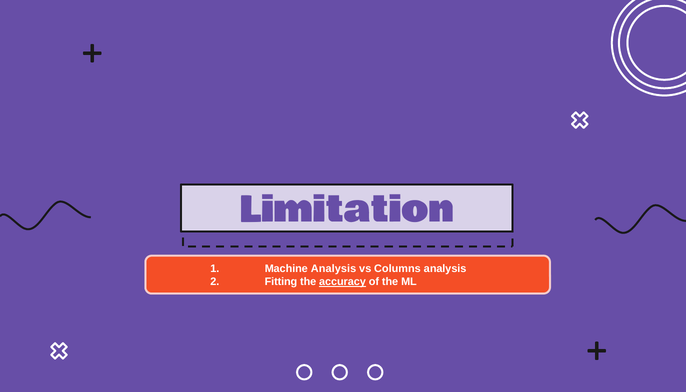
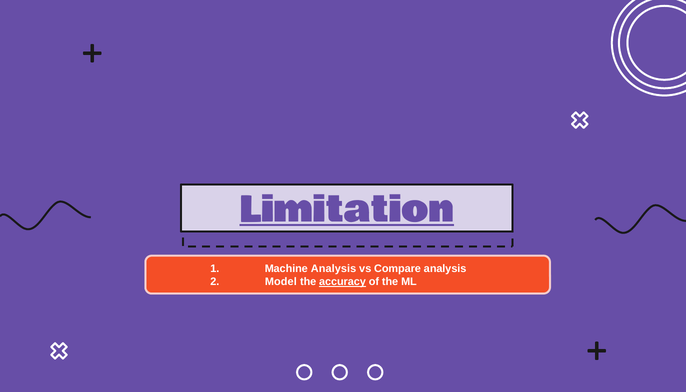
Limitation underline: none -> present (347, 210)
Columns: Columns -> Compare (397, 269)
Fitting: Fitting -> Model (281, 282)
